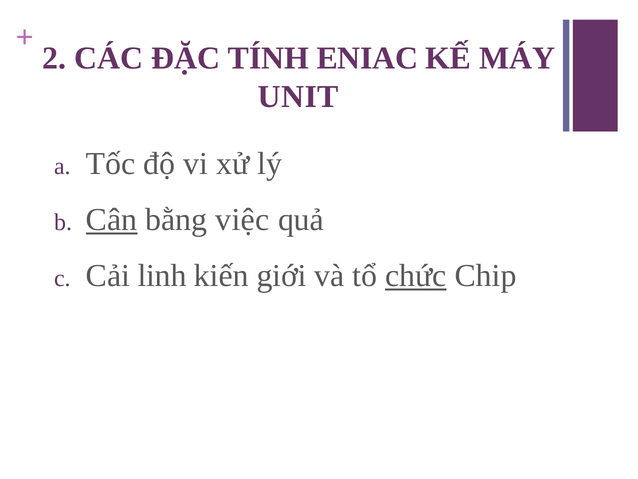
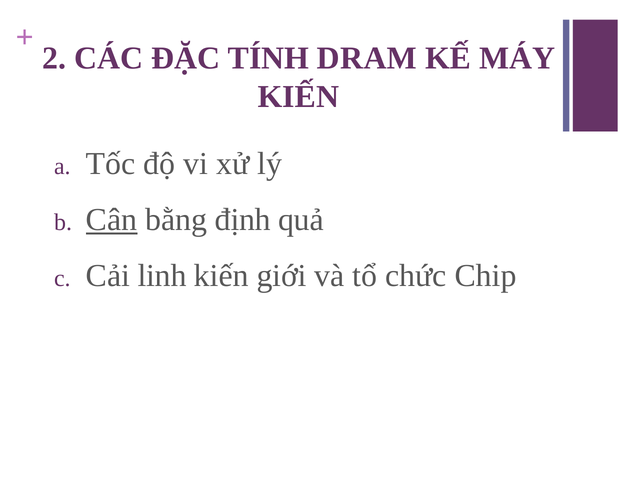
ENIAC: ENIAC -> DRAM (367, 58)
UNIT: UNIT -> KIẾN (298, 97)
việc: việc -> định (243, 219)
chức underline: present -> none (416, 275)
